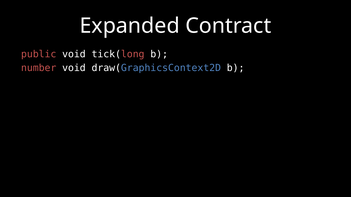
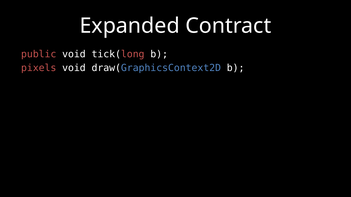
number: number -> pixels (39, 68)
